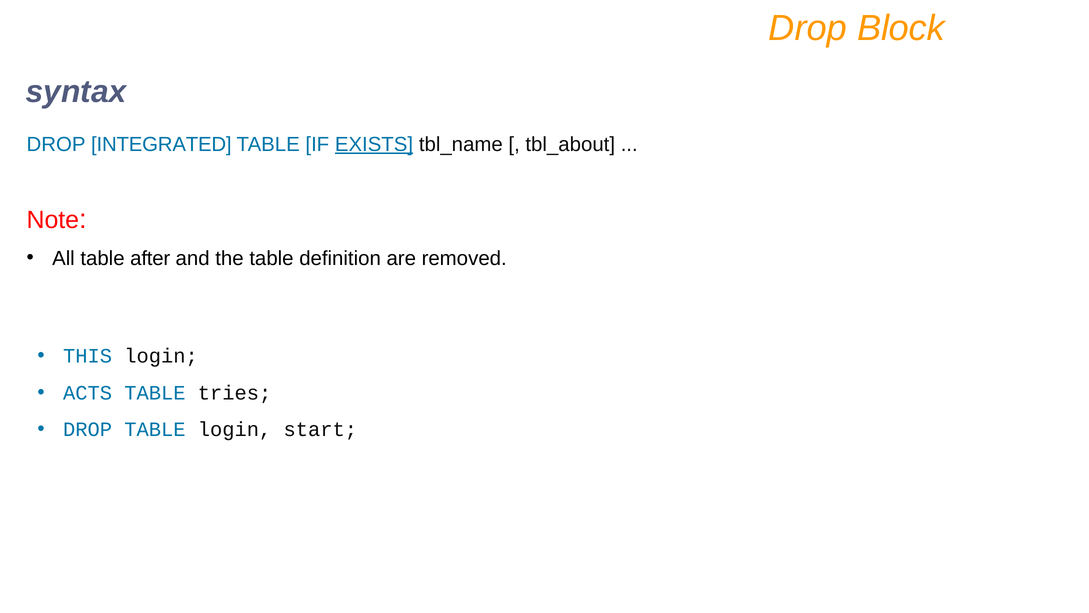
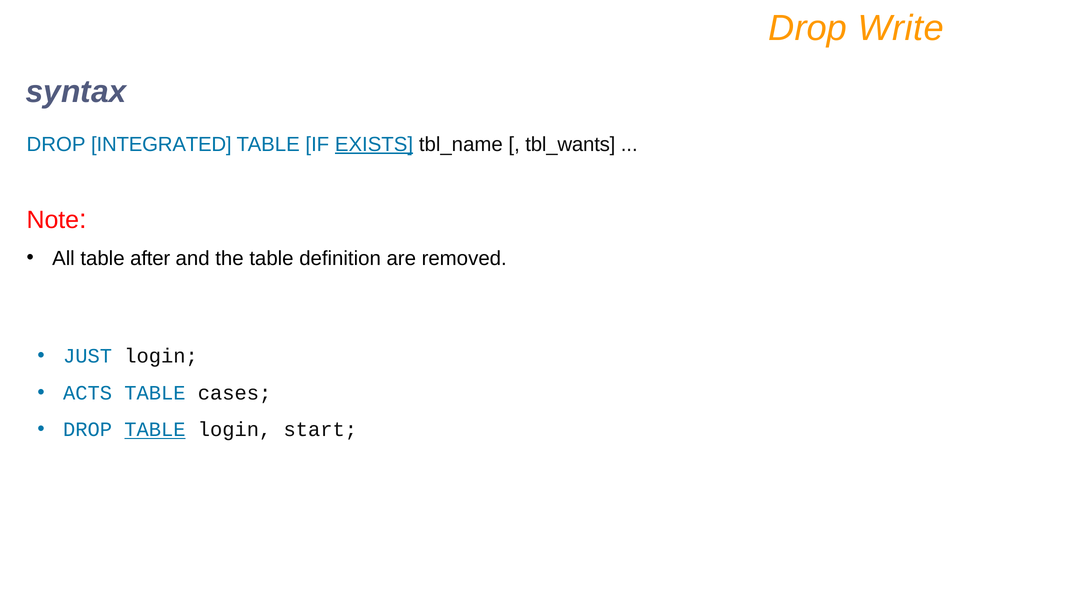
Block: Block -> Write (901, 28)
tbl_about: tbl_about -> tbl_wants (570, 144)
THIS: THIS -> JUST (88, 356)
tries: tries -> cases (235, 393)
TABLE underline: none -> present (155, 429)
